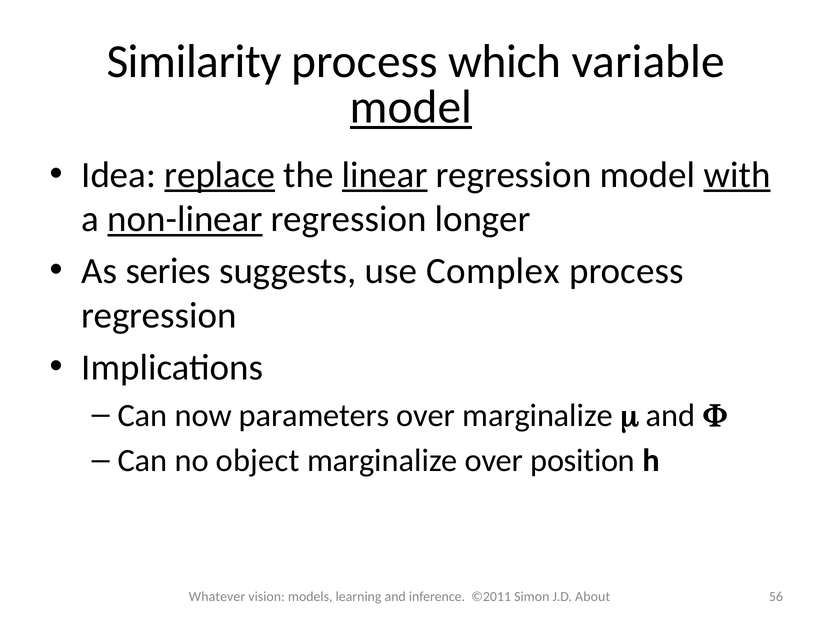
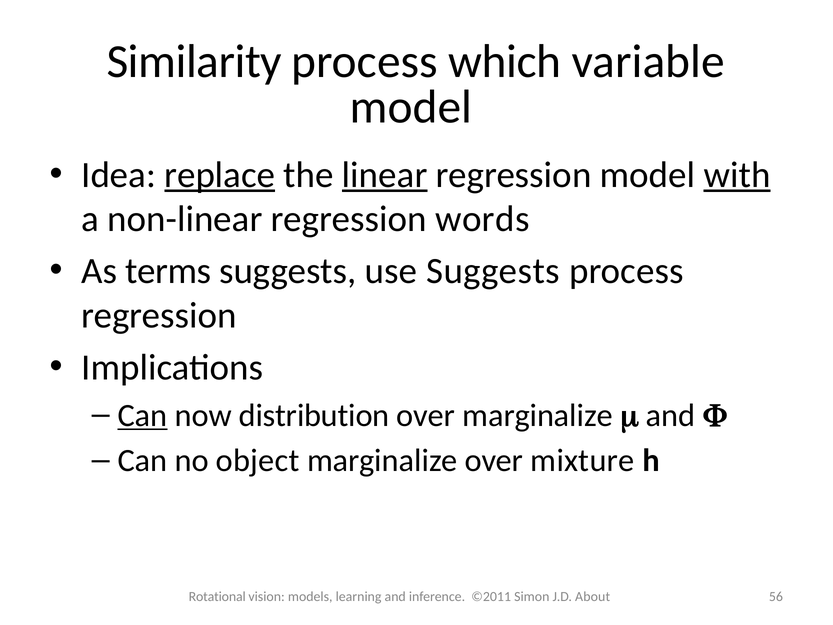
model underline: present -> none (411, 107)
non-linear underline: present -> none (185, 219)
longer: longer -> words (482, 219)
series: series -> terms (168, 271)
use Complex: Complex -> Suggests (493, 271)
Can underline: none -> present (143, 415)
parameters: parameters -> distribution (314, 415)
position: position -> mixture (582, 461)
Whatever: Whatever -> Rotational (217, 597)
